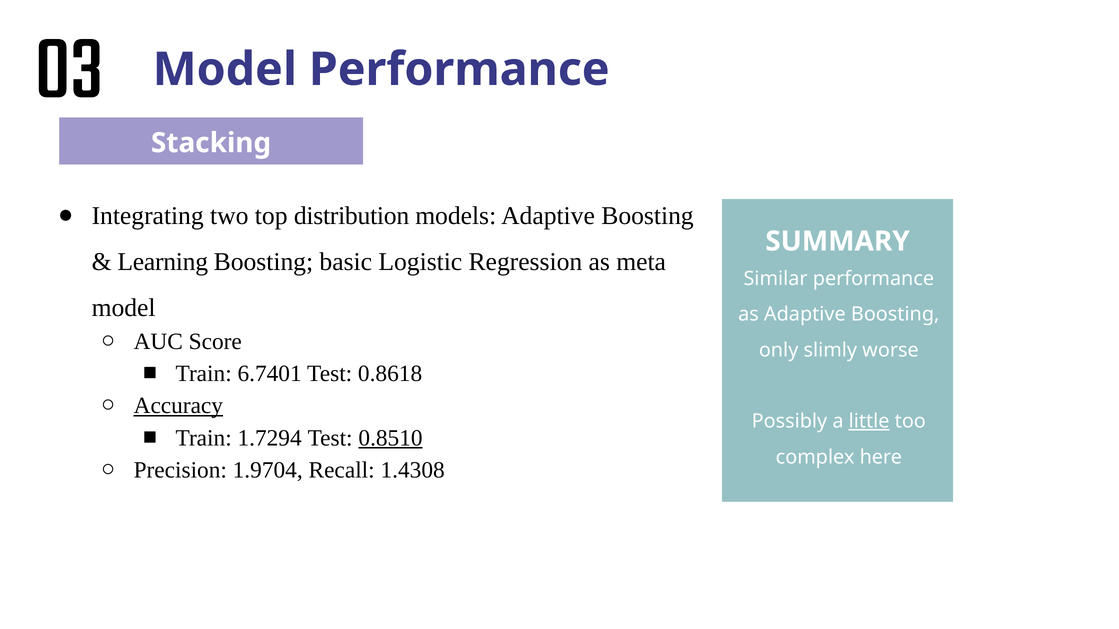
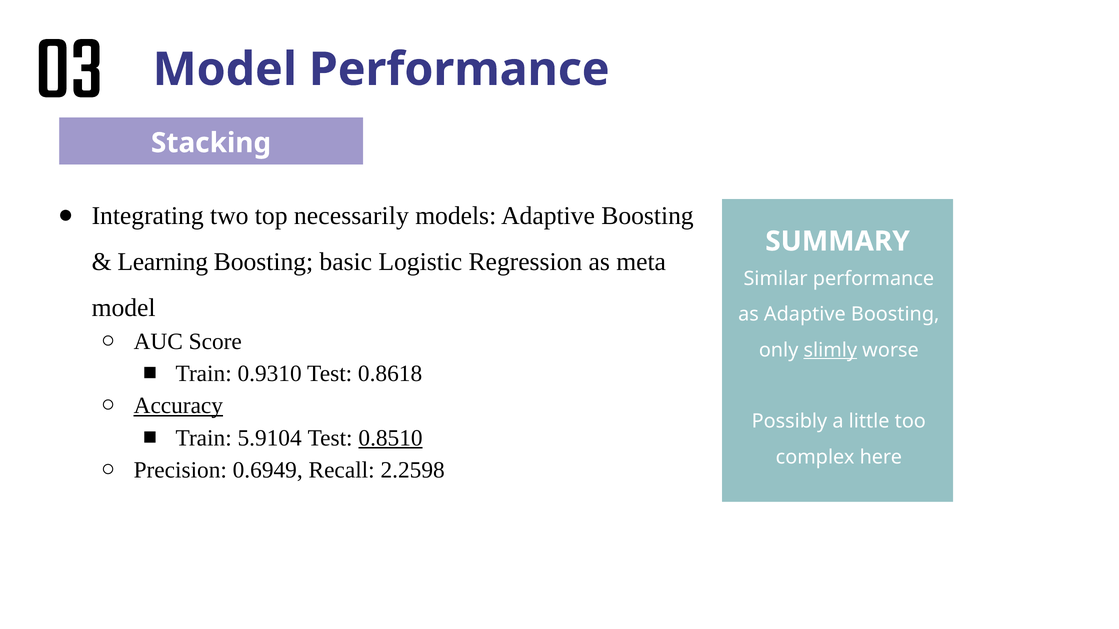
distribution: distribution -> necessarily (351, 216)
slimly underline: none -> present (830, 350)
6.7401: 6.7401 -> 0.9310 (270, 374)
little underline: present -> none (869, 422)
1.7294: 1.7294 -> 5.9104 (270, 438)
1.9704: 1.9704 -> 0.6949 (268, 470)
1.4308: 1.4308 -> 2.2598 (413, 470)
